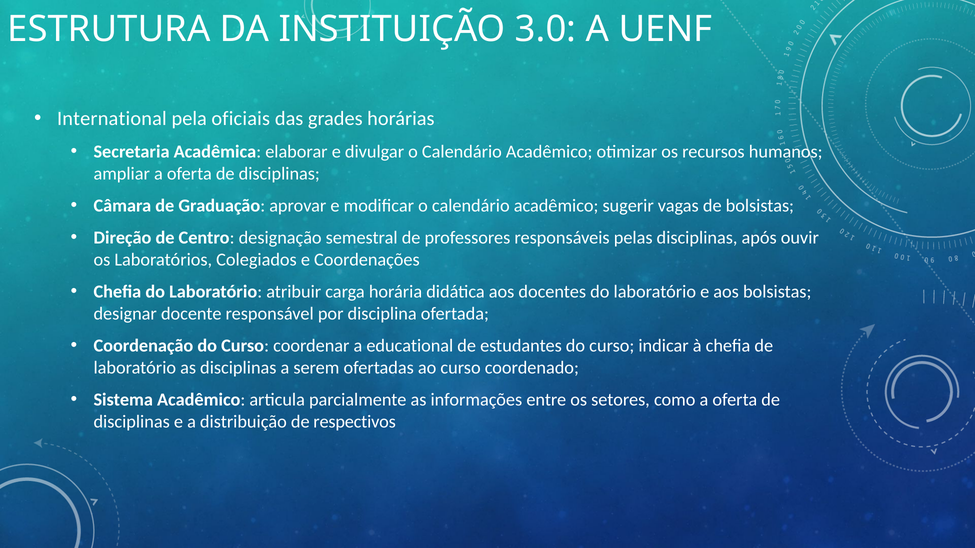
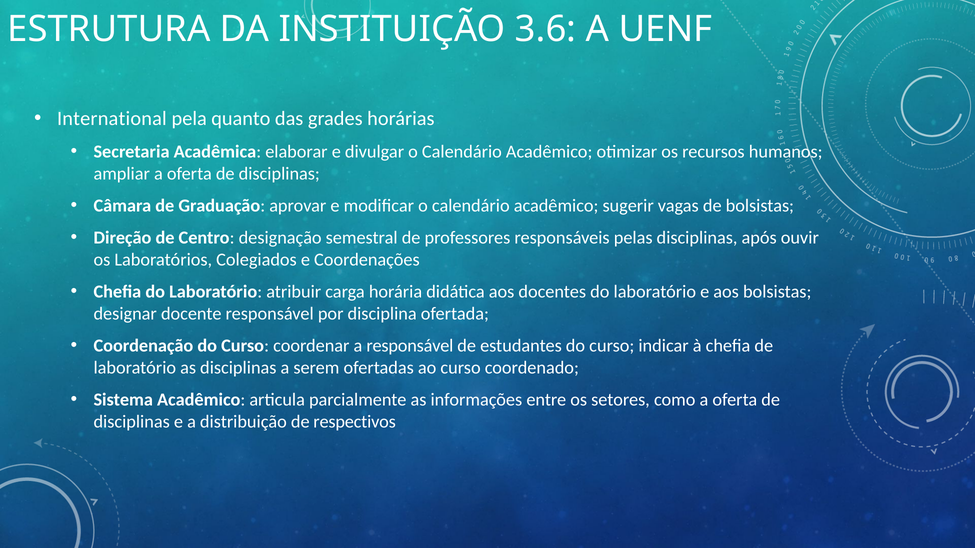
3.0: 3.0 -> 3.6 (546, 29)
oficiais: oficiais -> quanto (241, 119)
a educational: educational -> responsável (410, 346)
